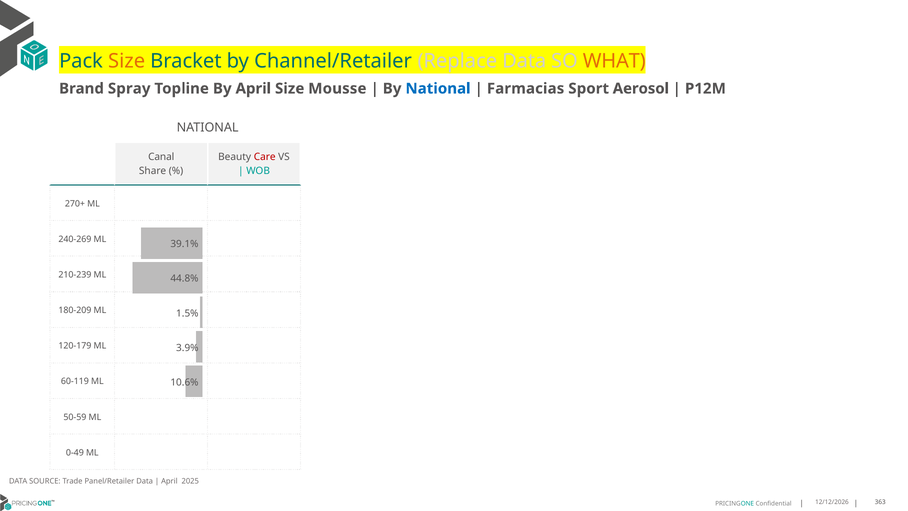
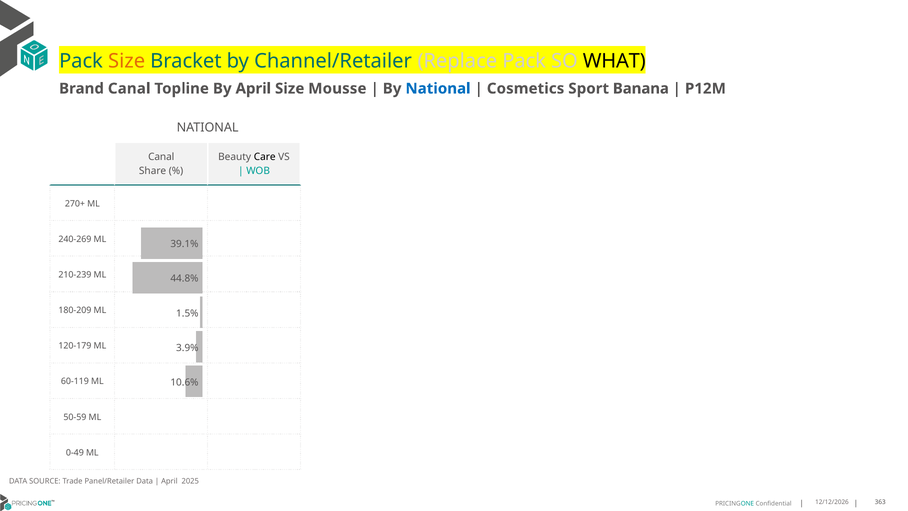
Replace Data: Data -> Pack (524, 61)
WHAT colour: orange -> black (614, 61)
Brand Spray: Spray -> Canal (129, 89)
Farmacias: Farmacias -> Cosmetics (526, 89)
Aerosol: Aerosol -> Banana (641, 89)
Care colour: red -> black (265, 157)
